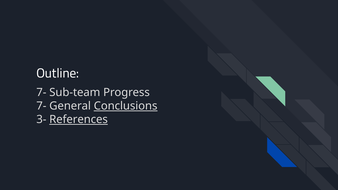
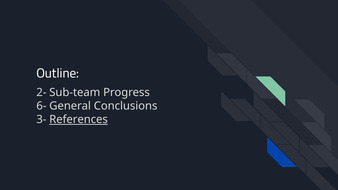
7-: 7- -> 2- (41, 93)
7-: 7- -> 6- (41, 106)
Conclusions underline: present -> none (126, 106)
